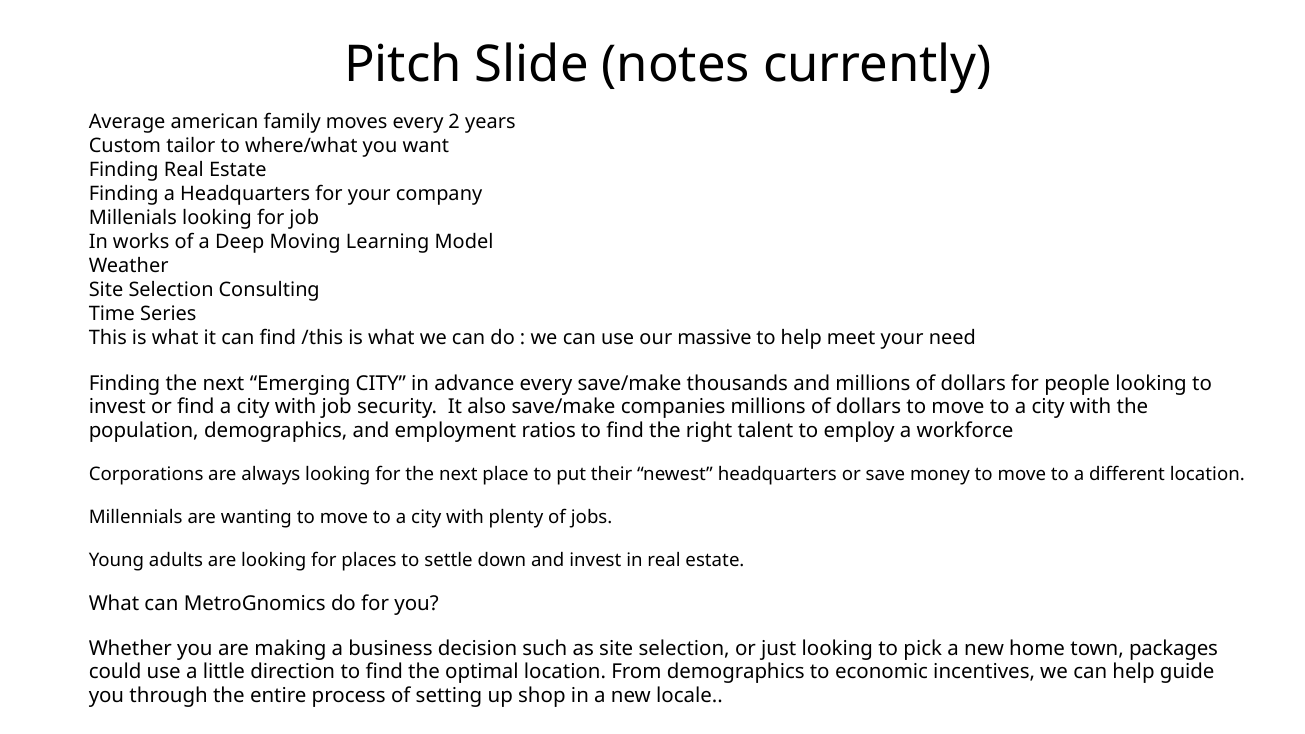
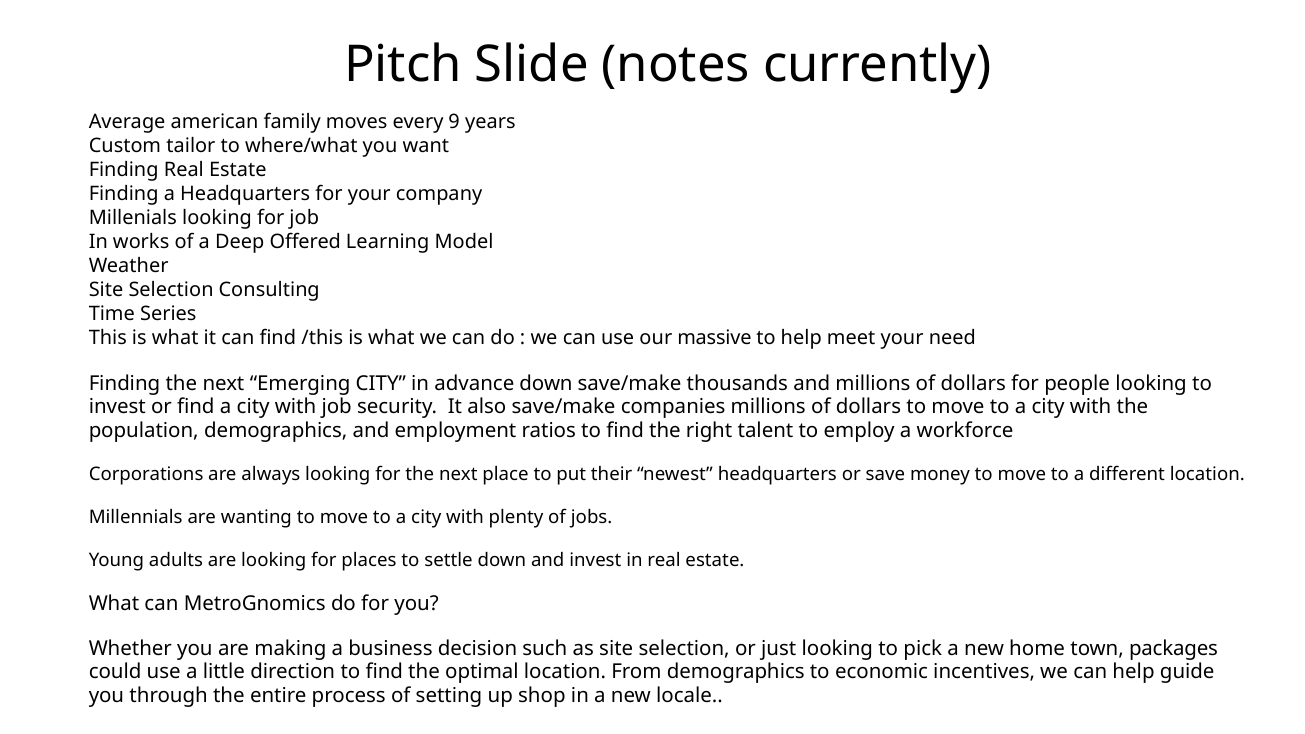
2: 2 -> 9 (454, 122)
Moving: Moving -> Offered (305, 242)
advance every: every -> down (546, 384)
